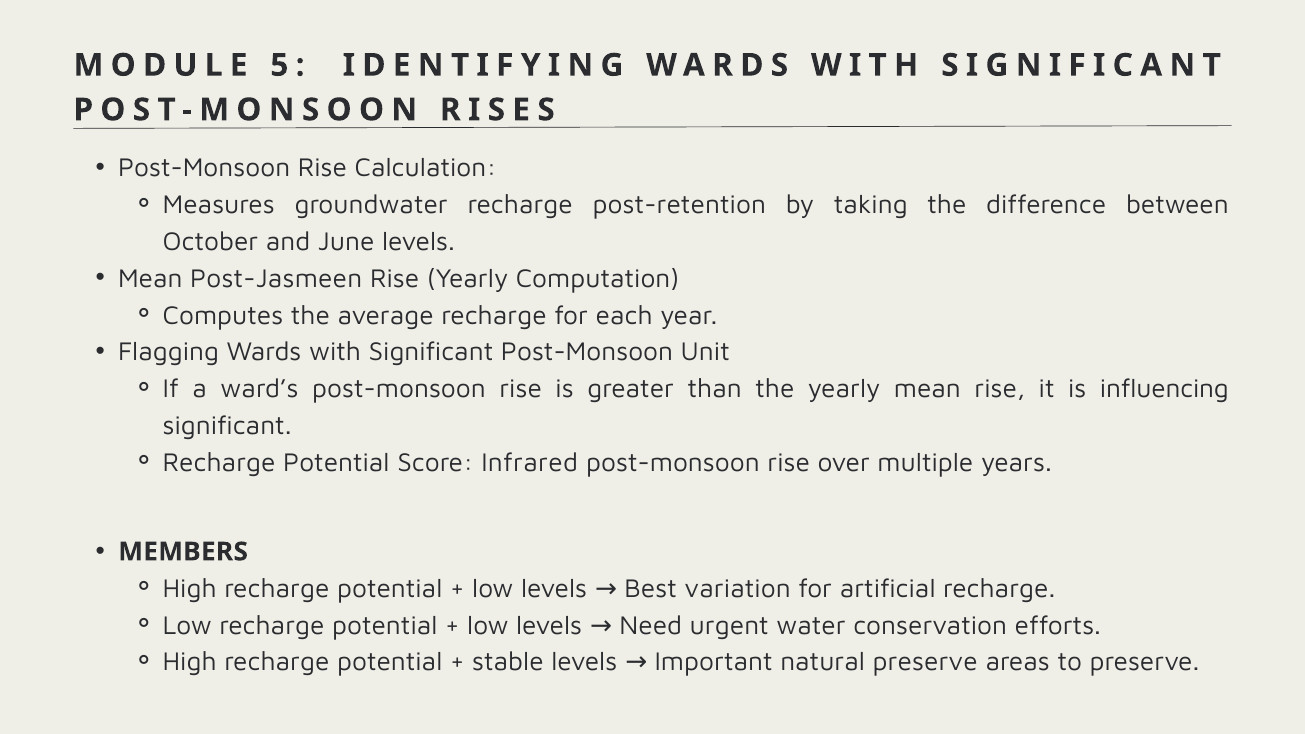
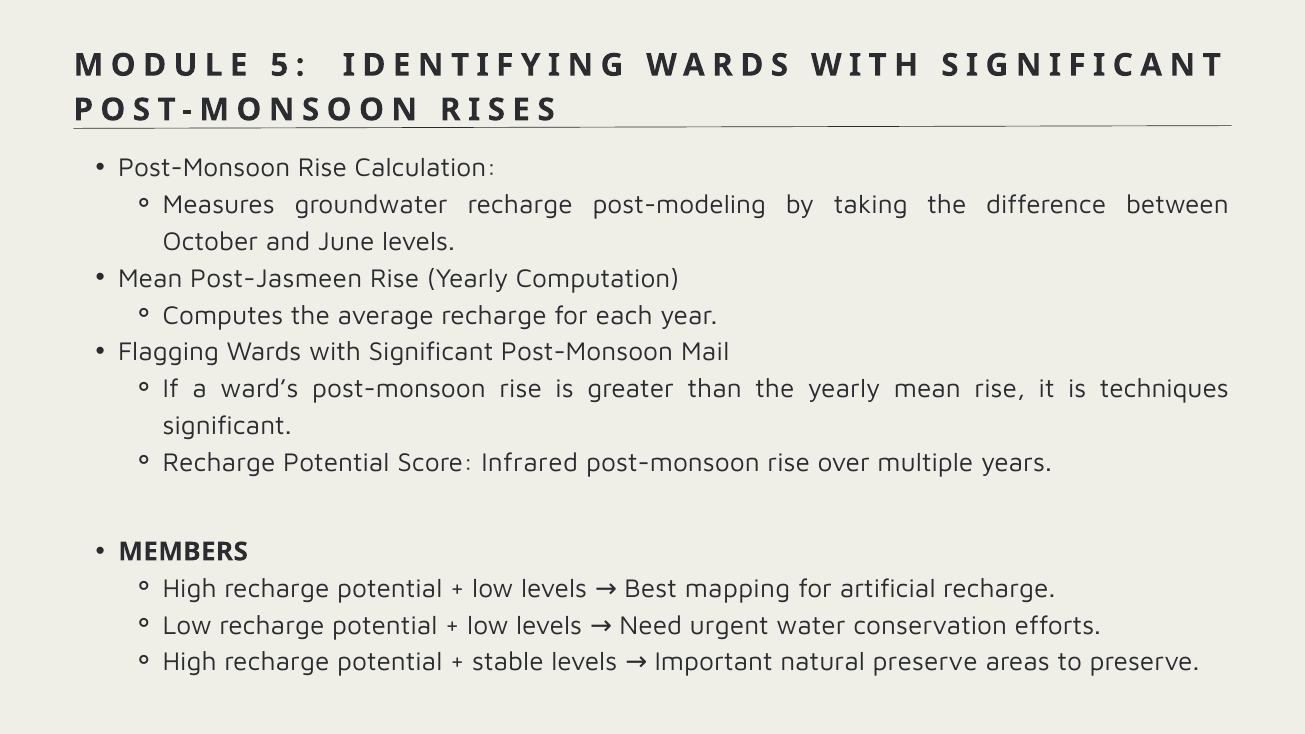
post-retention: post-retention -> post-modeling (679, 205)
Unit: Unit -> Mail (705, 352)
influencing: influencing -> techniques (1164, 389)
variation: variation -> mapping (737, 589)
